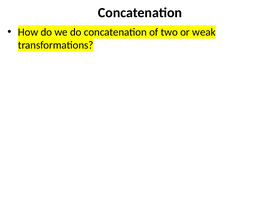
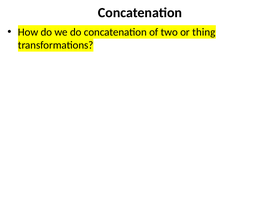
weak: weak -> thing (204, 32)
